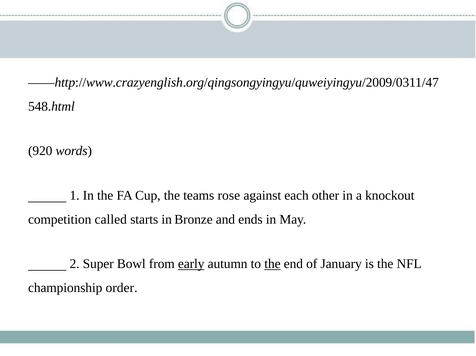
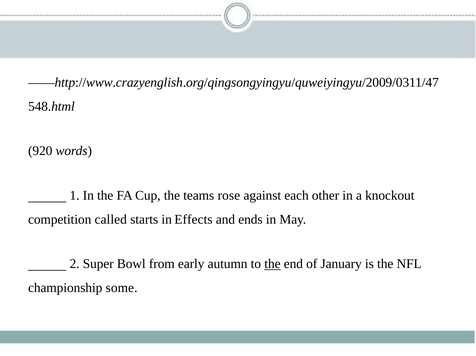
Bronze: Bronze -> Effects (193, 219)
early underline: present -> none (191, 264)
order: order -> some (122, 288)
